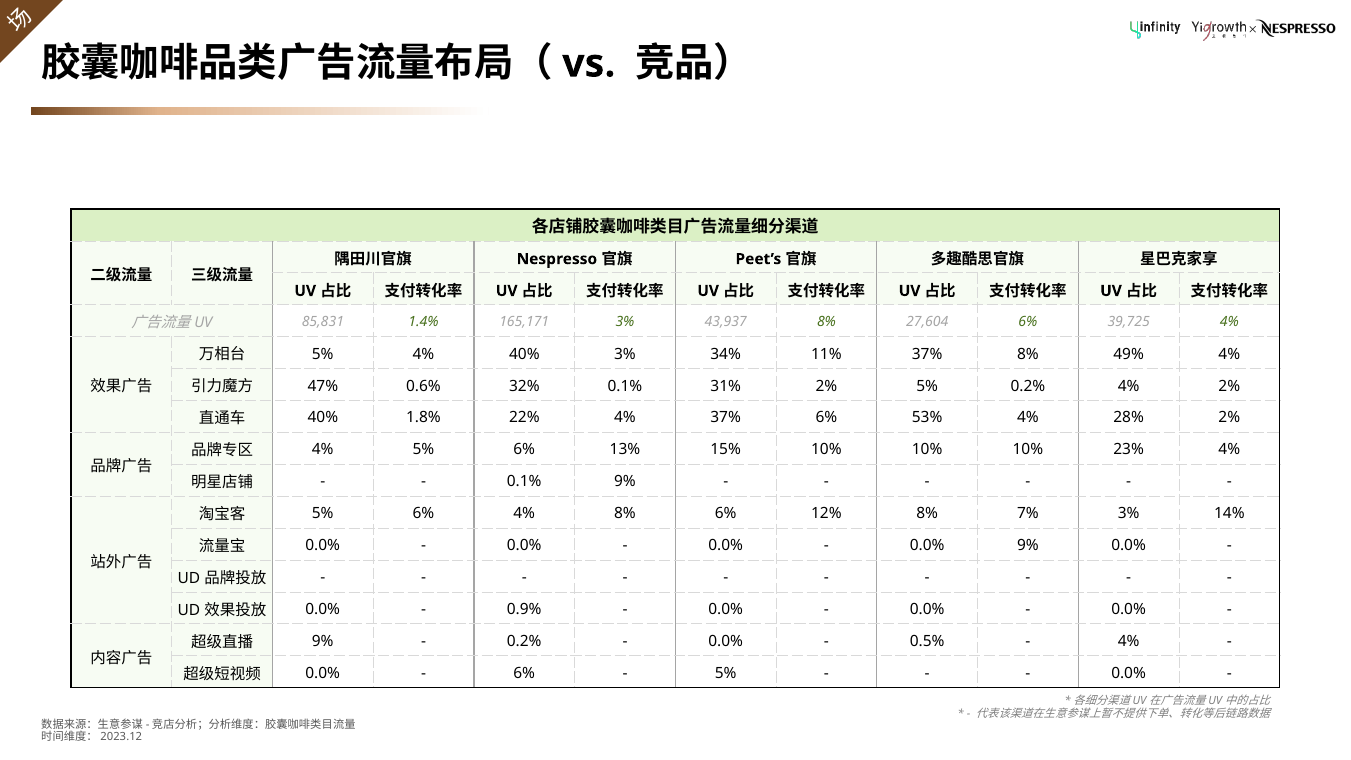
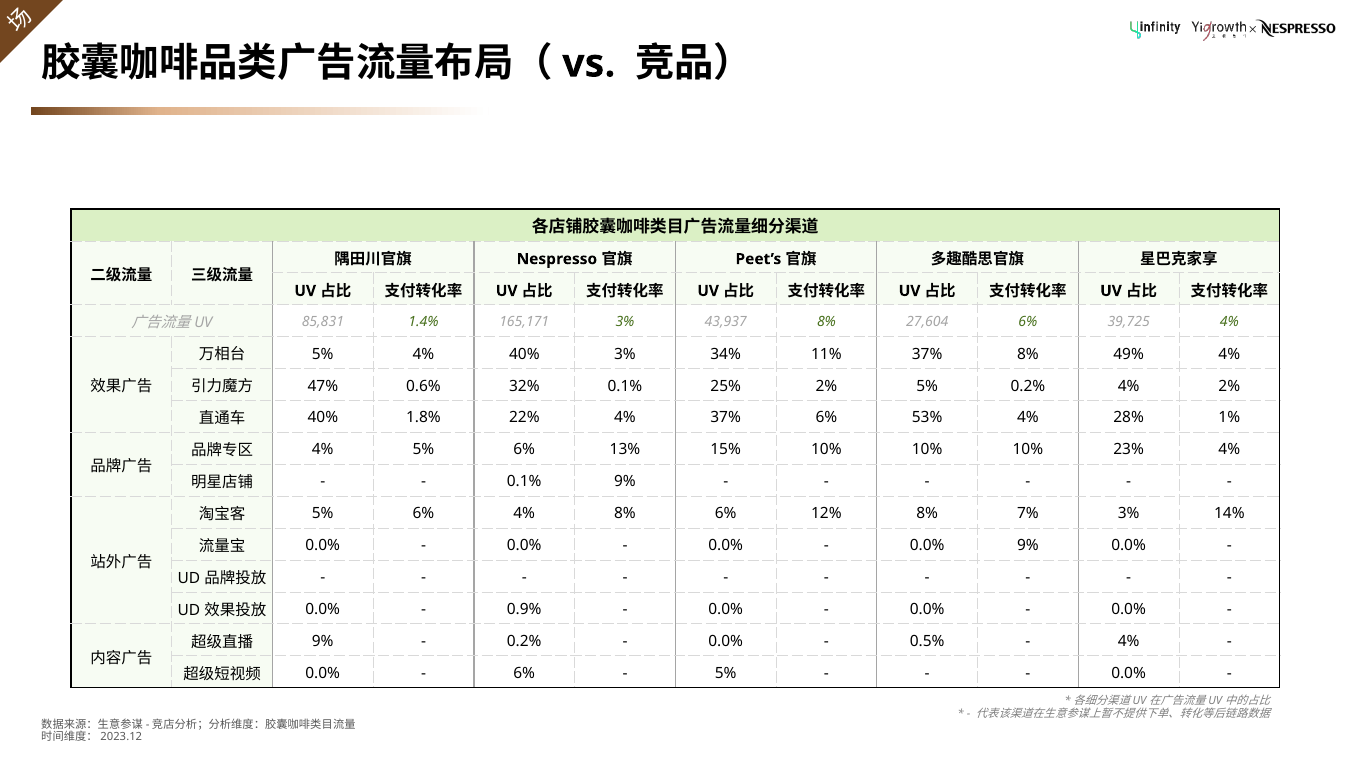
31%: 31% -> 25% (726, 386)
28% 2%: 2% -> 1% (1229, 418)
